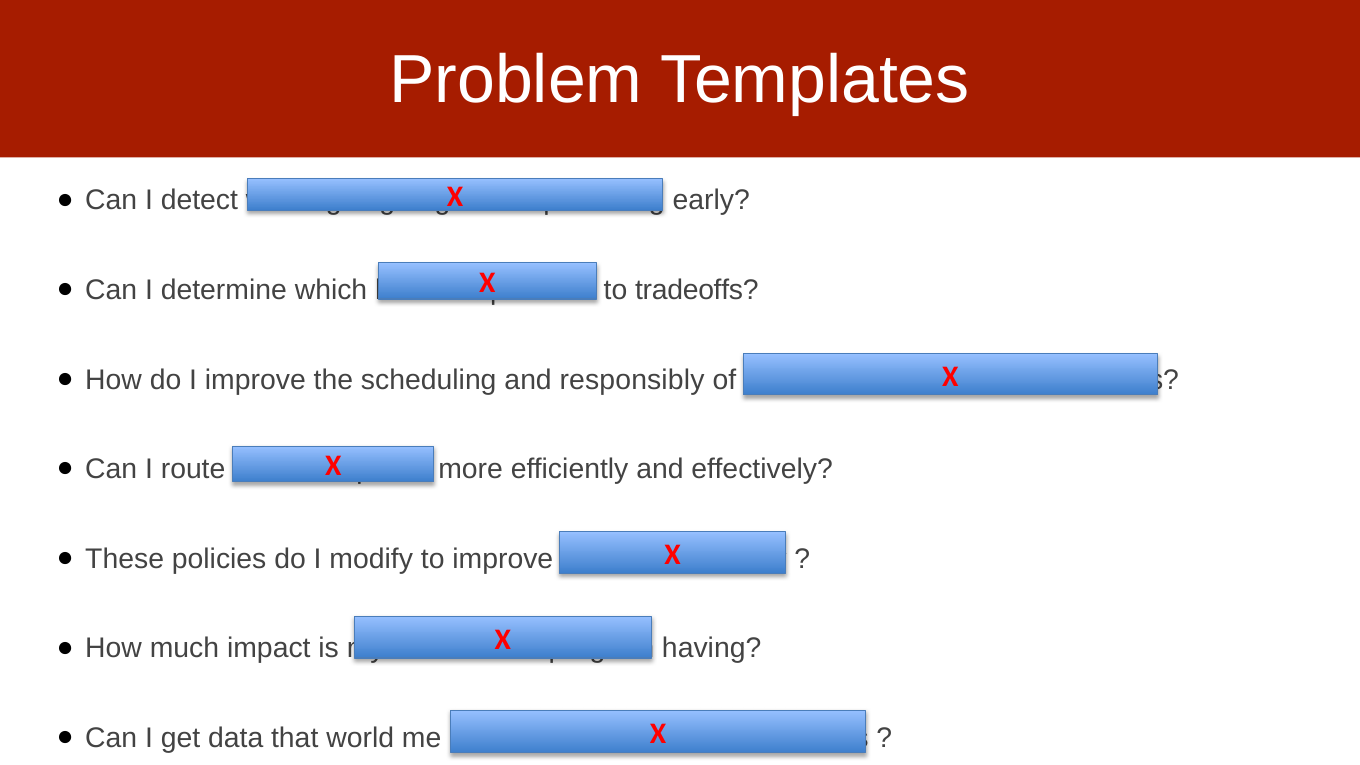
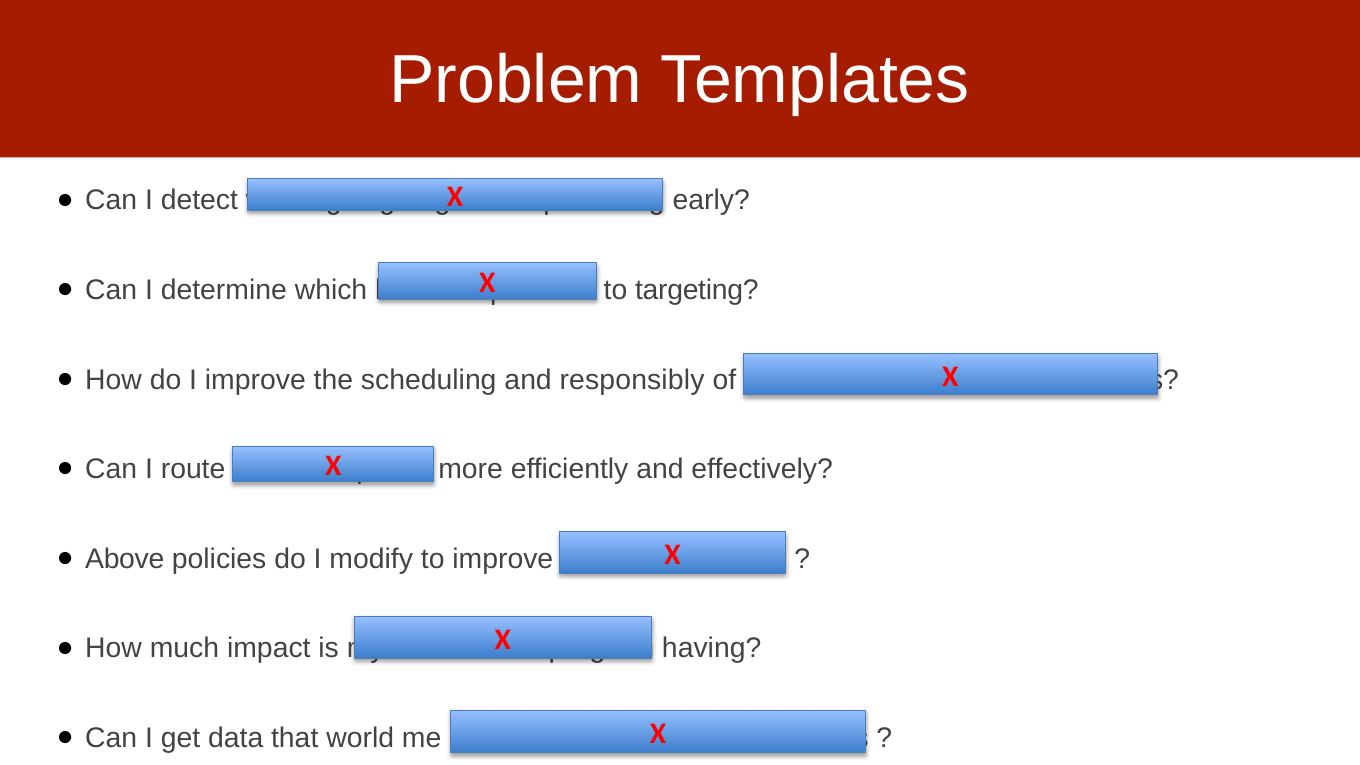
tradeoffs: tradeoffs -> targeting (697, 290)
These: These -> Above (125, 559)
